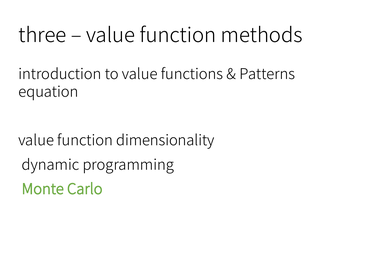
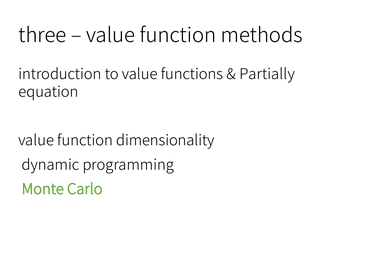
Patterns: Patterns -> Partially (267, 74)
